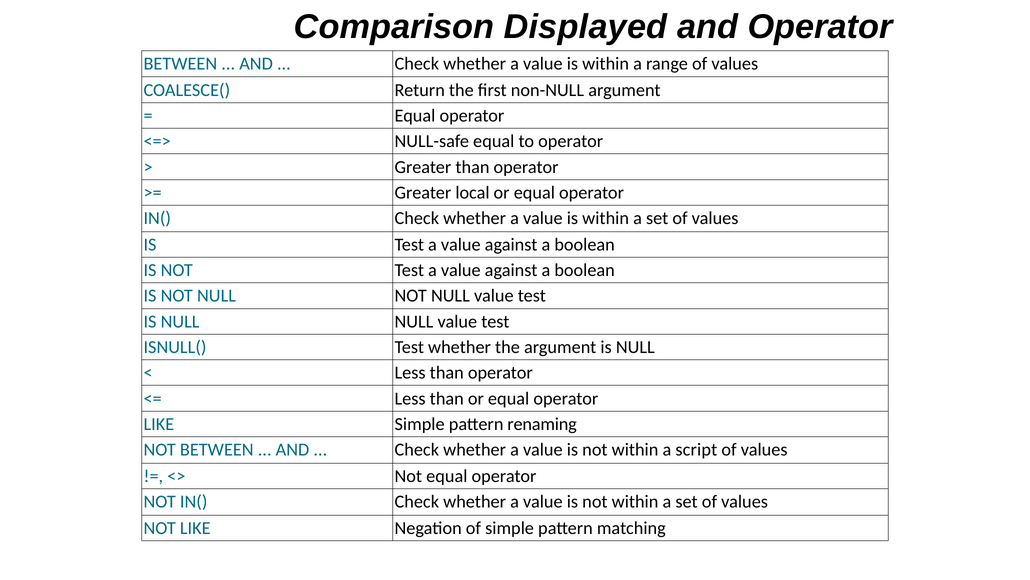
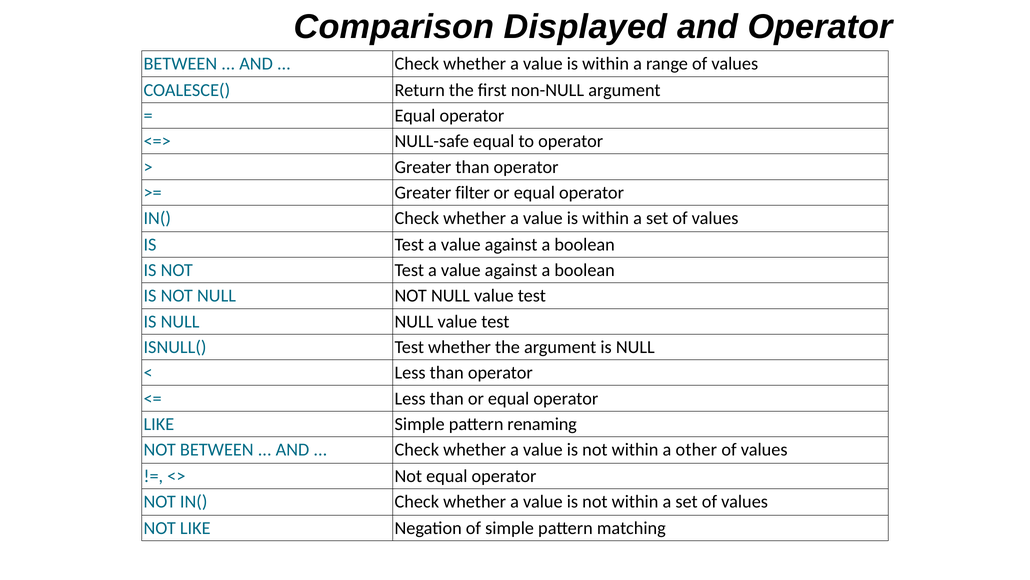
local: local -> filter (473, 192)
script: script -> other (696, 450)
